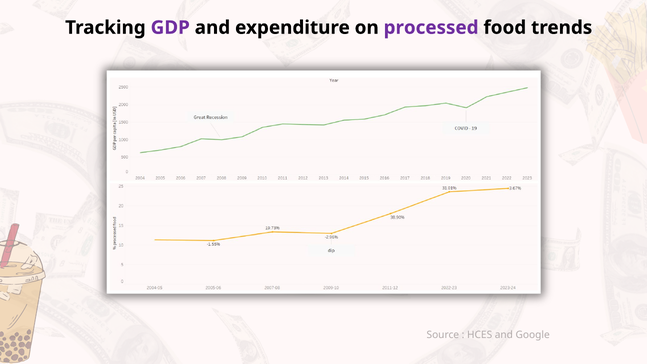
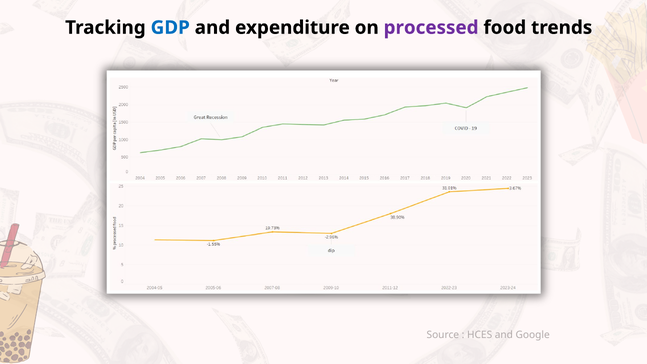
GDP colour: purple -> blue (170, 28)
